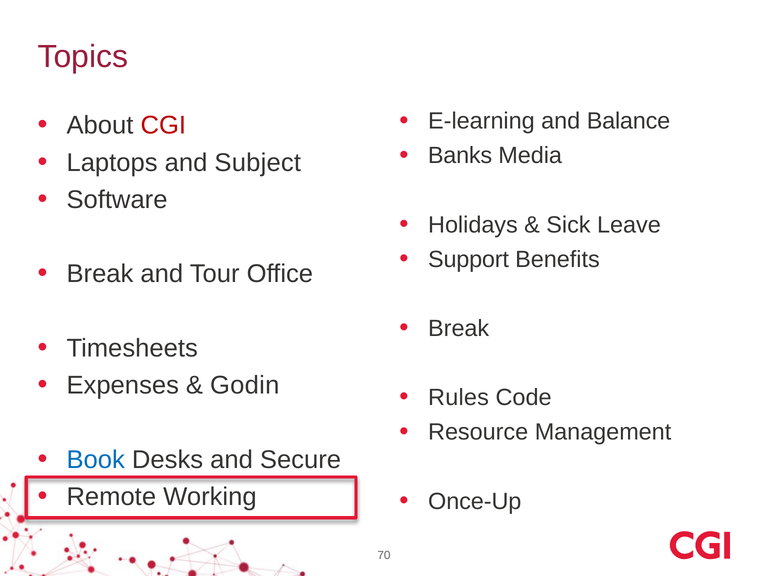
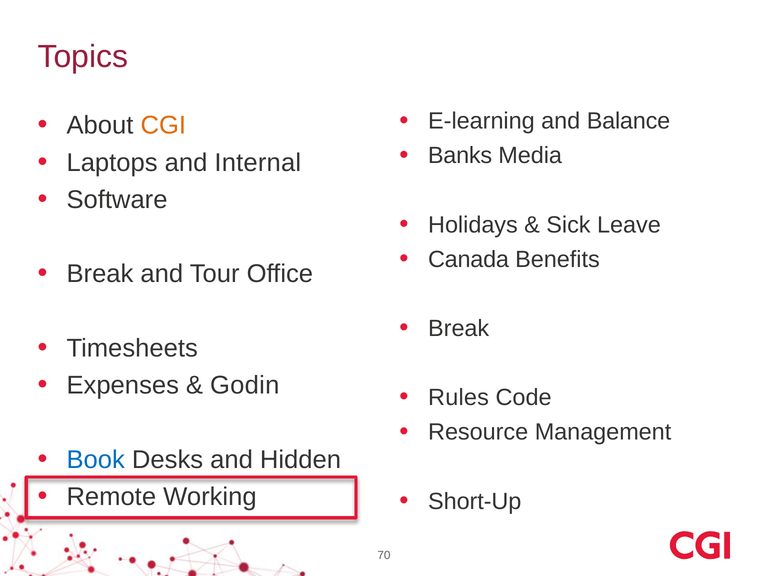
CGI colour: red -> orange (163, 125)
Subject: Subject -> Internal (258, 163)
Support: Support -> Canada (469, 259)
Secure: Secure -> Hidden (301, 460)
Once-Up: Once-Up -> Short-Up (475, 501)
